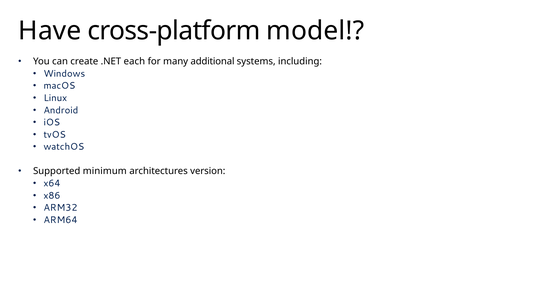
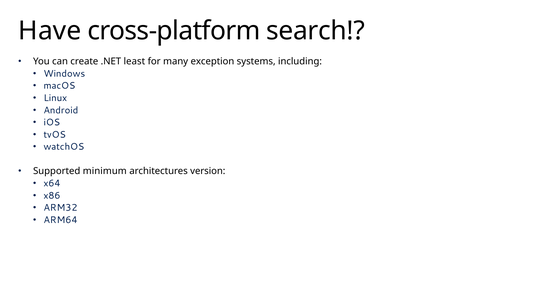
model: model -> search (315, 31)
each: each -> least (134, 61)
additional: additional -> exception (212, 61)
